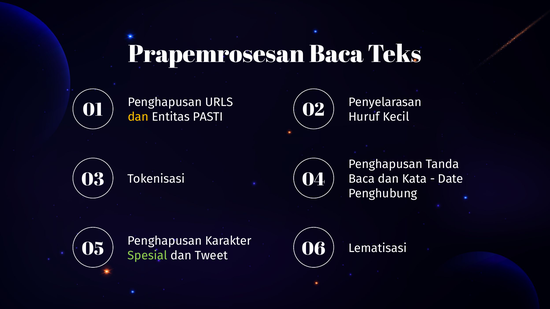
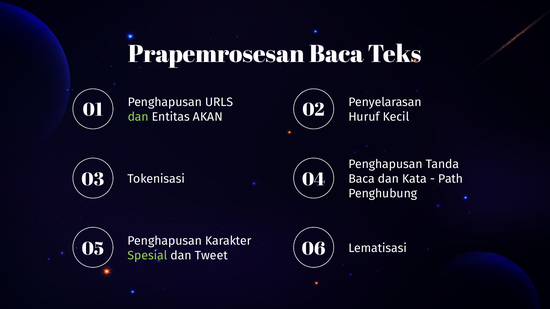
dan colour: yellow -> light green (138, 117)
PASTI: PASTI -> AKAN (208, 117)
Date: Date -> Path (451, 179)
